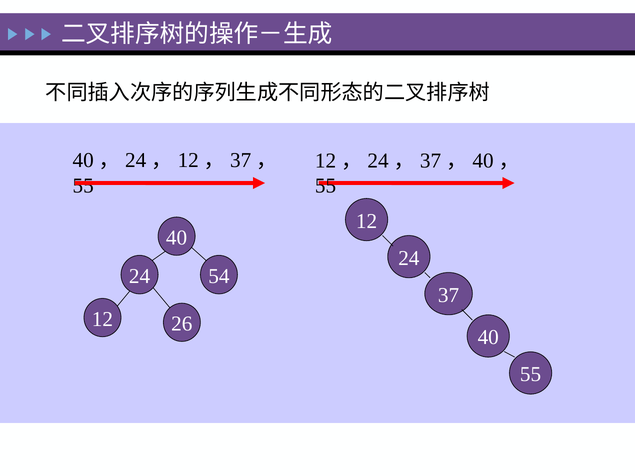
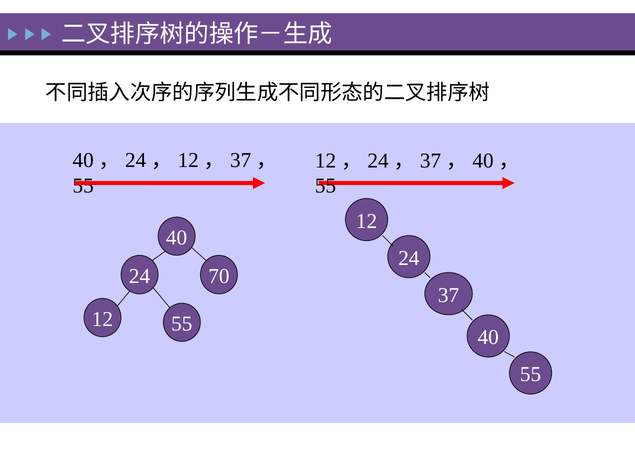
54: 54 -> 70 (219, 276)
12 26: 26 -> 55 (182, 324)
